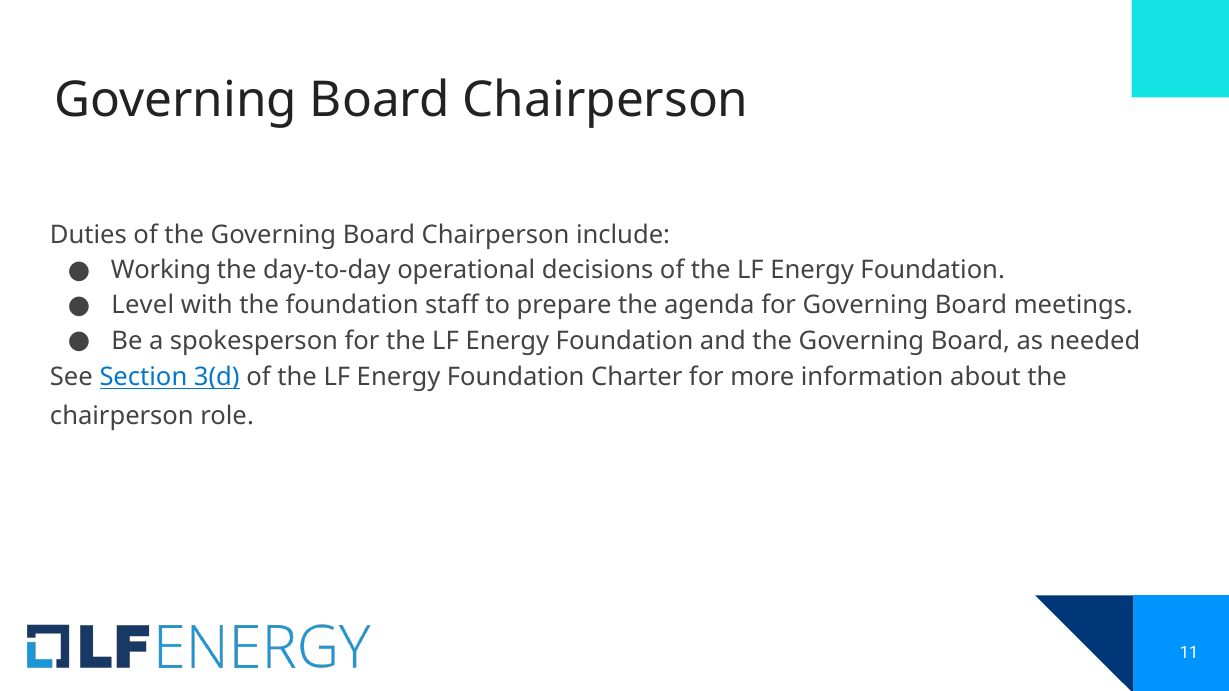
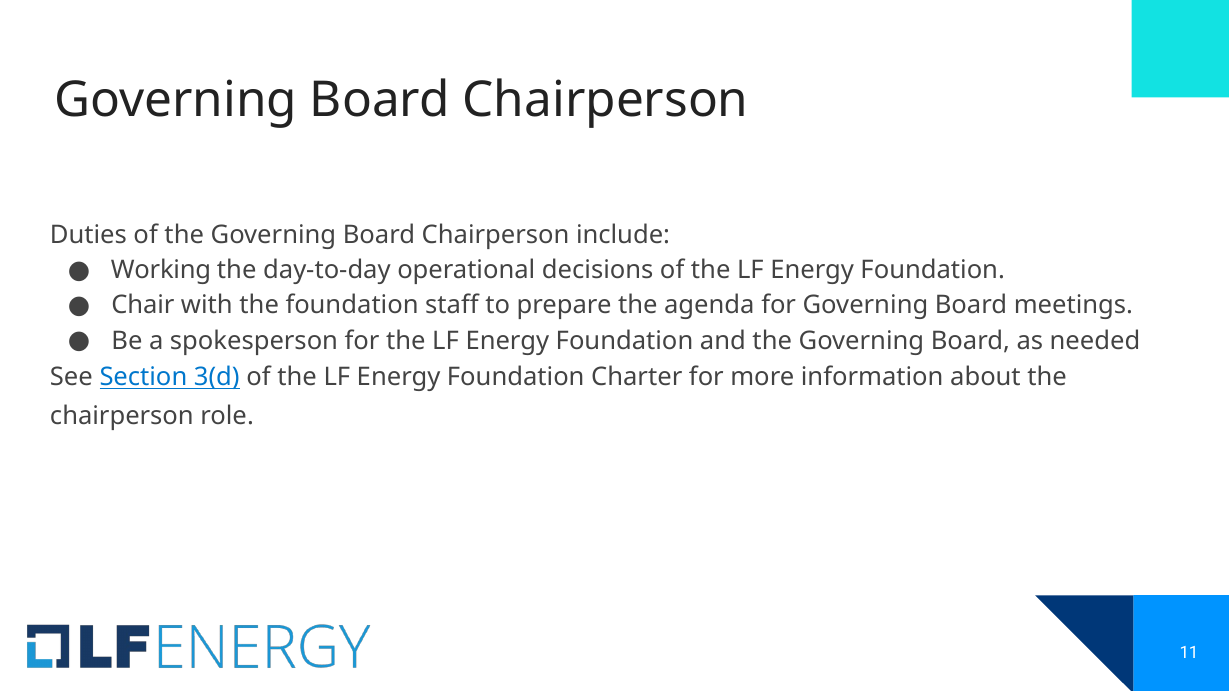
Level: Level -> Chair (143, 306)
